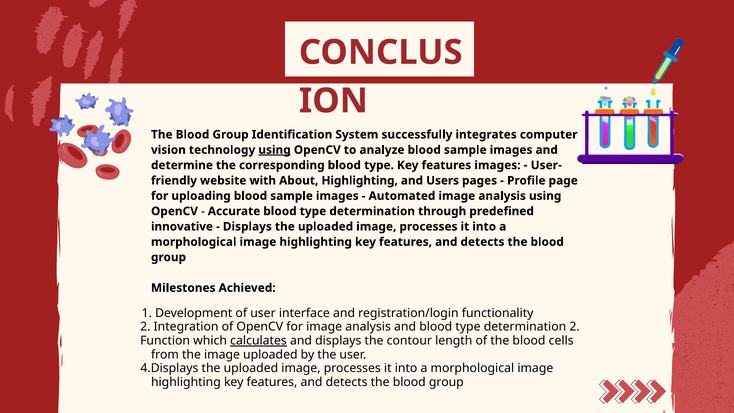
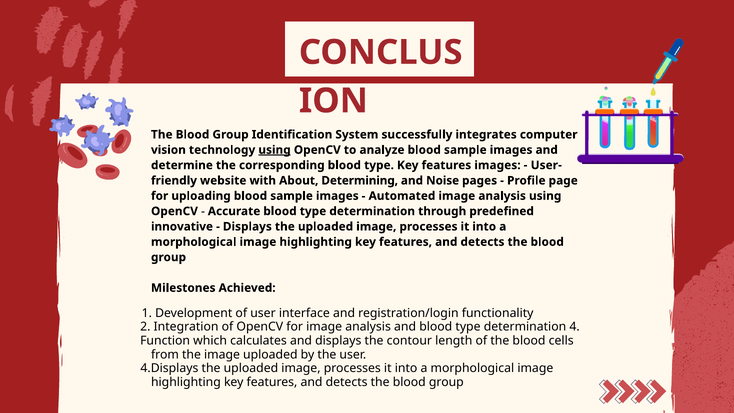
About Highlighting: Highlighting -> Determining (360, 181)
Users: Users -> Noise (443, 181)
determination 2: 2 -> 4 (575, 327)
calculates underline: present -> none (259, 341)
